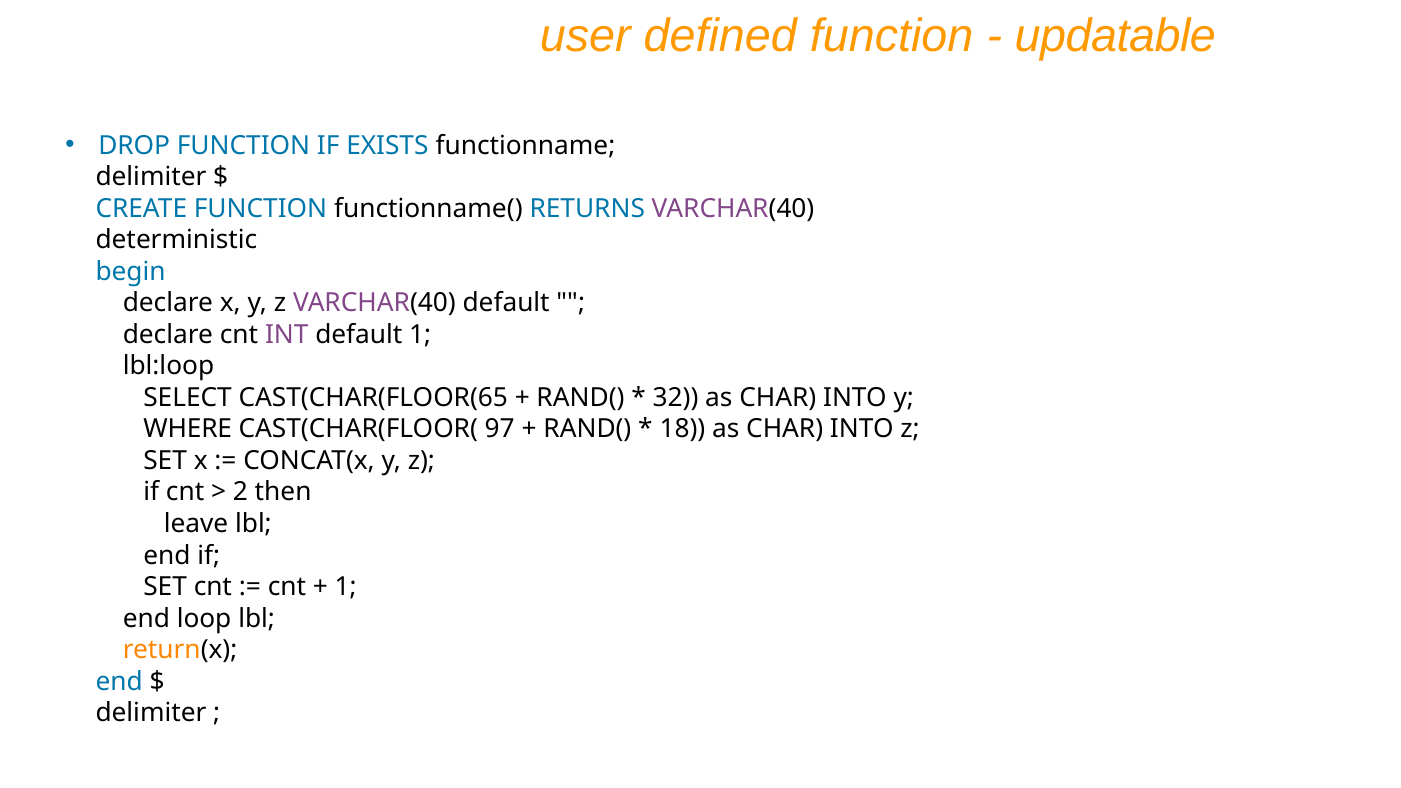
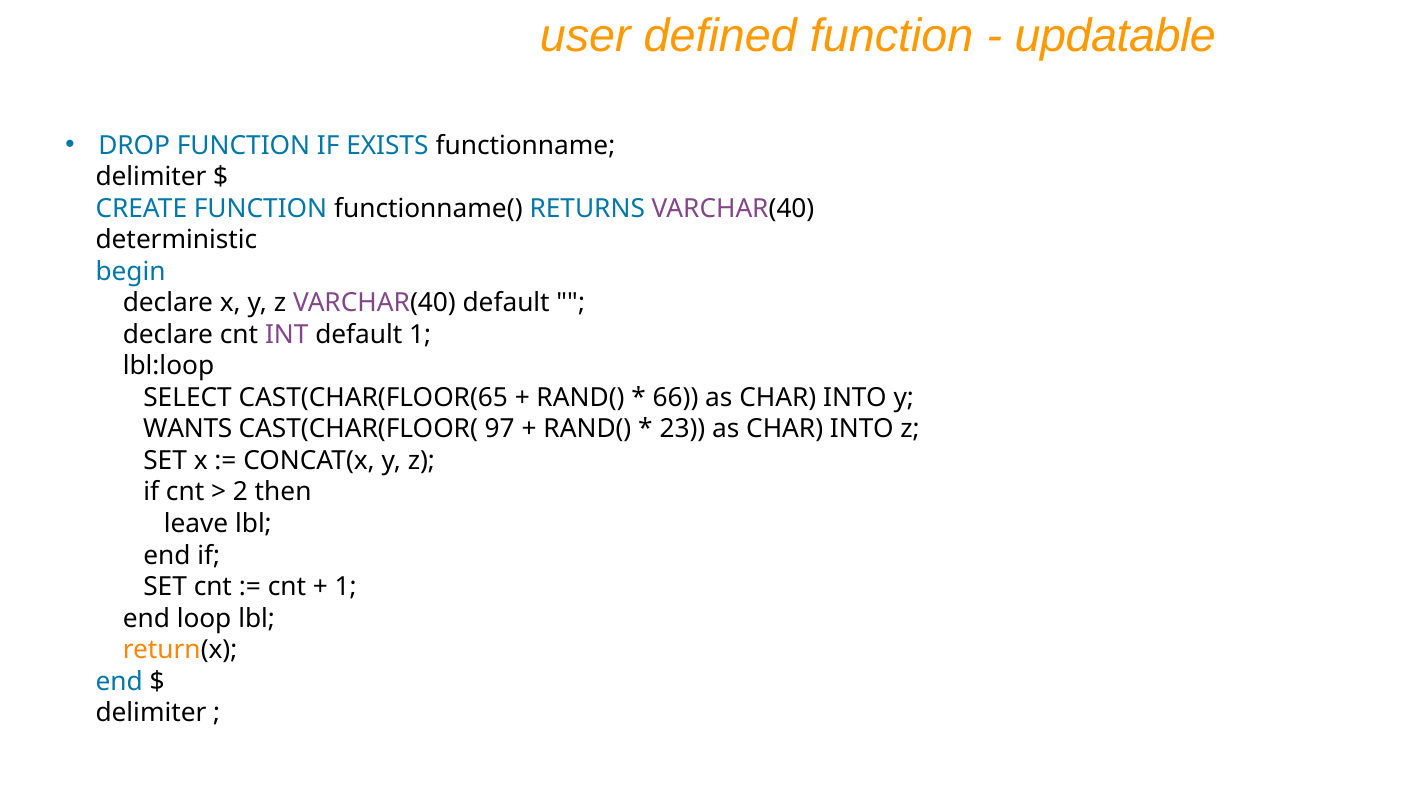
32: 32 -> 66 (676, 398)
WHERE: WHERE -> WANTS (188, 429)
18: 18 -> 23 (682, 429)
